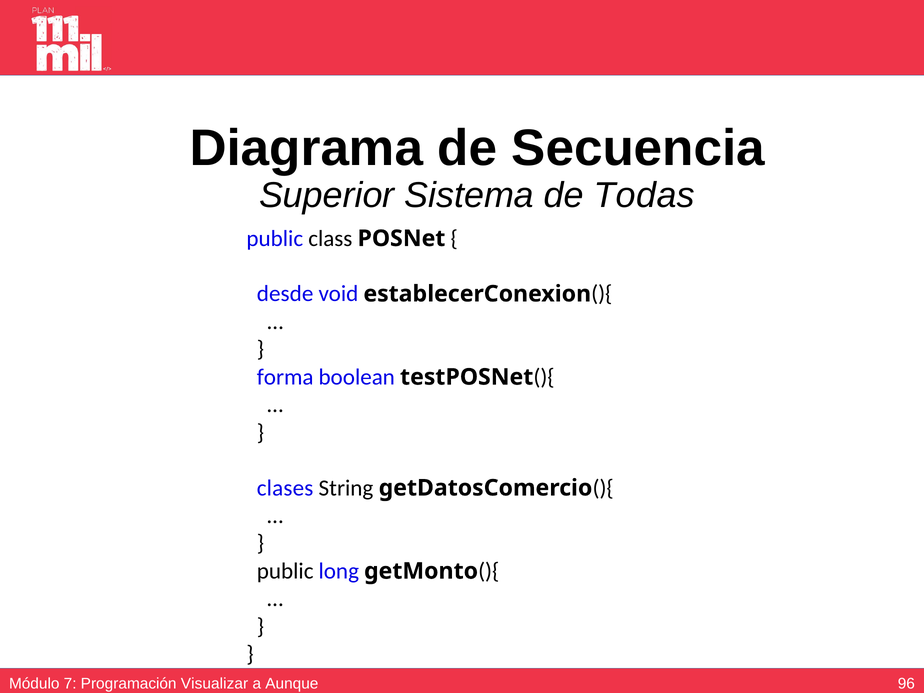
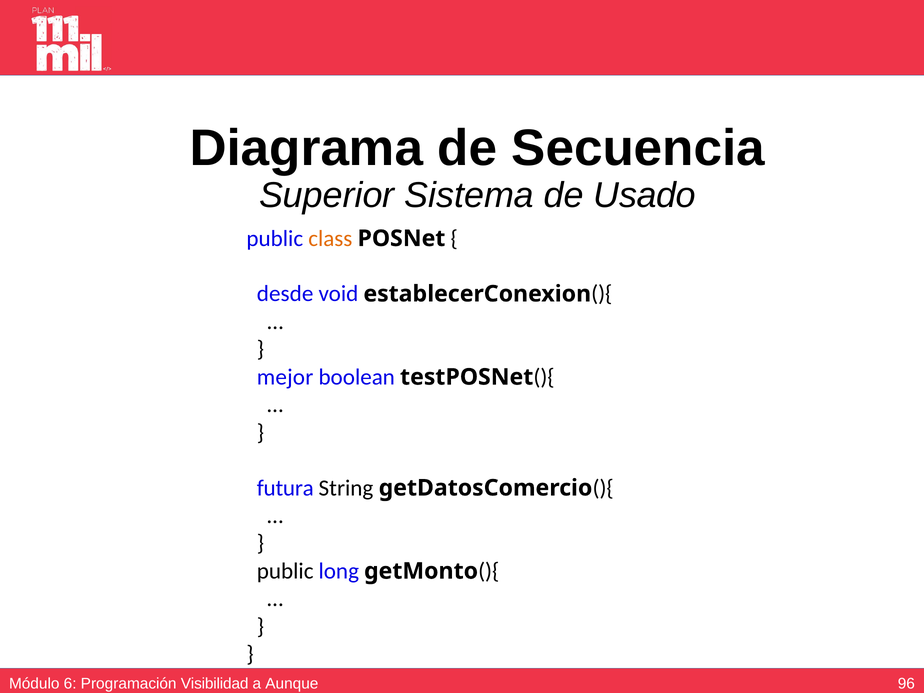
Todas: Todas -> Usado (645, 195)
class colour: black -> orange (330, 238)
forma: forma -> mejor (285, 377)
clases: clases -> futura (285, 488)
7: 7 -> 6 (70, 684)
Visualizar: Visualizar -> Visibilidad (215, 684)
